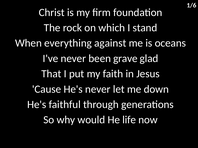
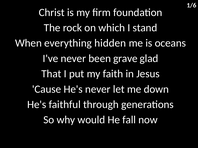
against: against -> hidden (110, 43)
life: life -> fall (129, 120)
